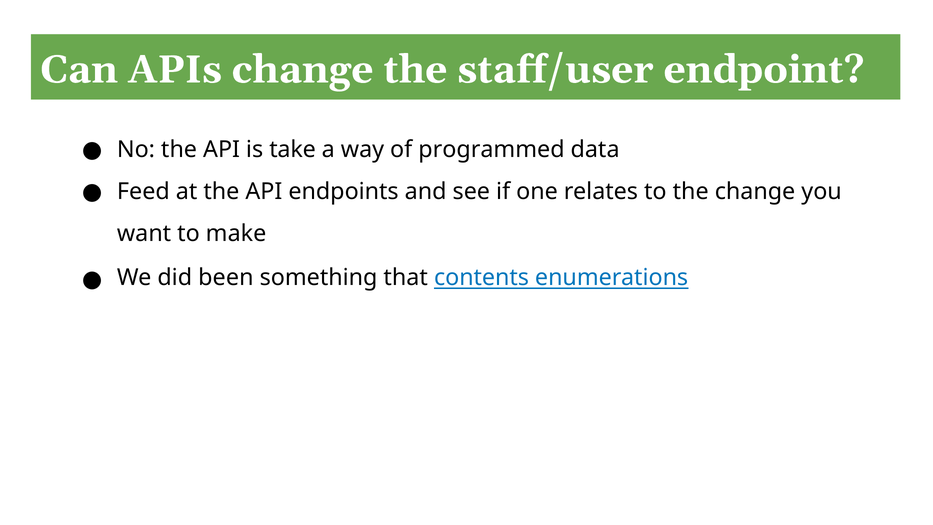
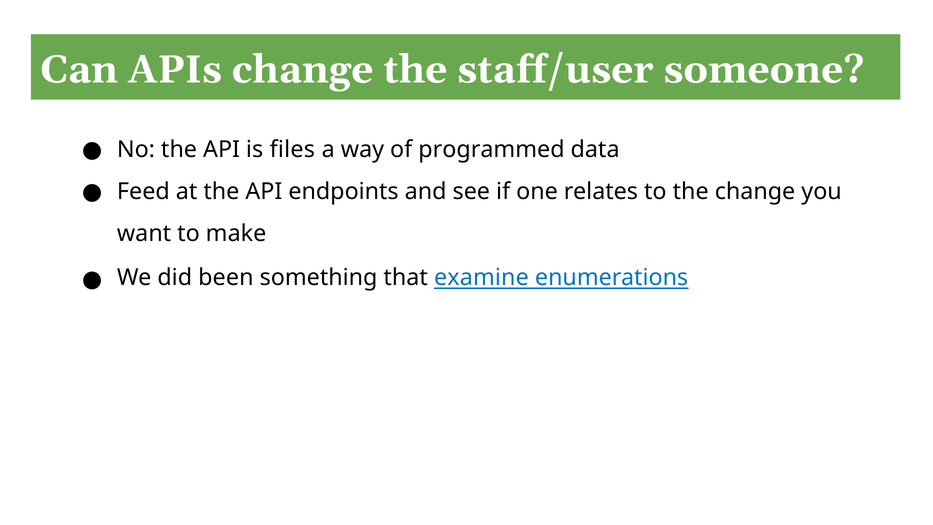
endpoint: endpoint -> someone (764, 70)
take: take -> files (292, 150)
contents: contents -> examine (481, 278)
